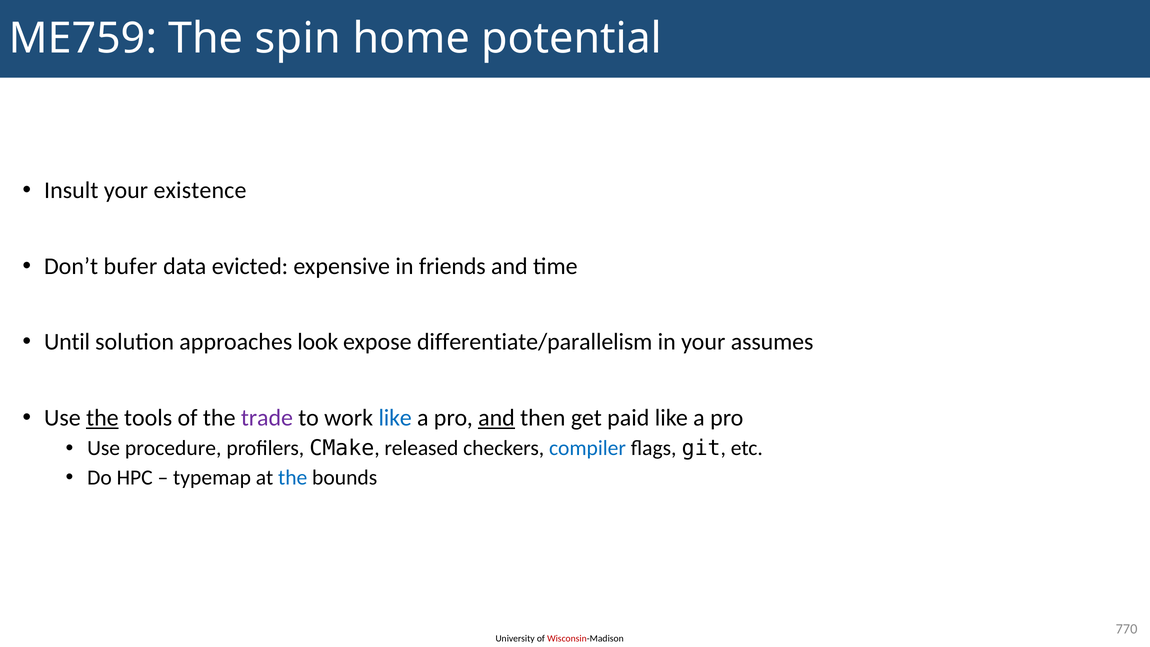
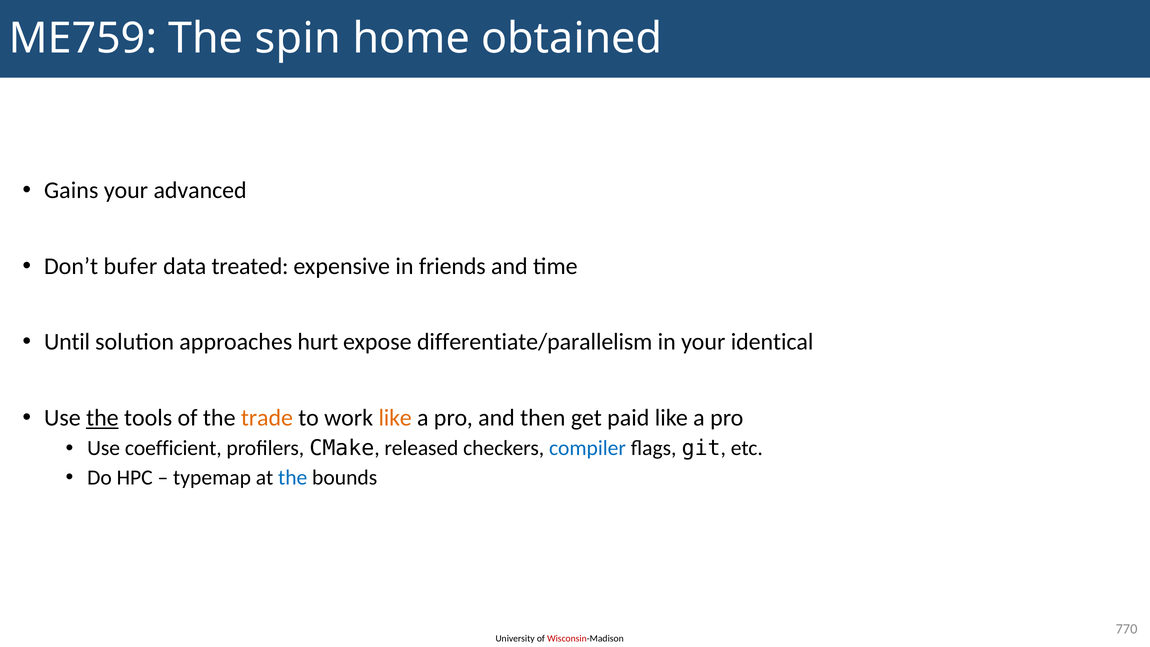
potential: potential -> obtained (572, 39)
Insult: Insult -> Gains (71, 190)
existence: existence -> advanced (200, 190)
evicted: evicted -> treated (250, 266)
look: look -> hurt (318, 342)
assumes: assumes -> identical (772, 342)
trade colour: purple -> orange (267, 418)
like colour: blue -> orange (395, 418)
and underline: present -> none (496, 418)
procedure: procedure -> coefficient (173, 448)
